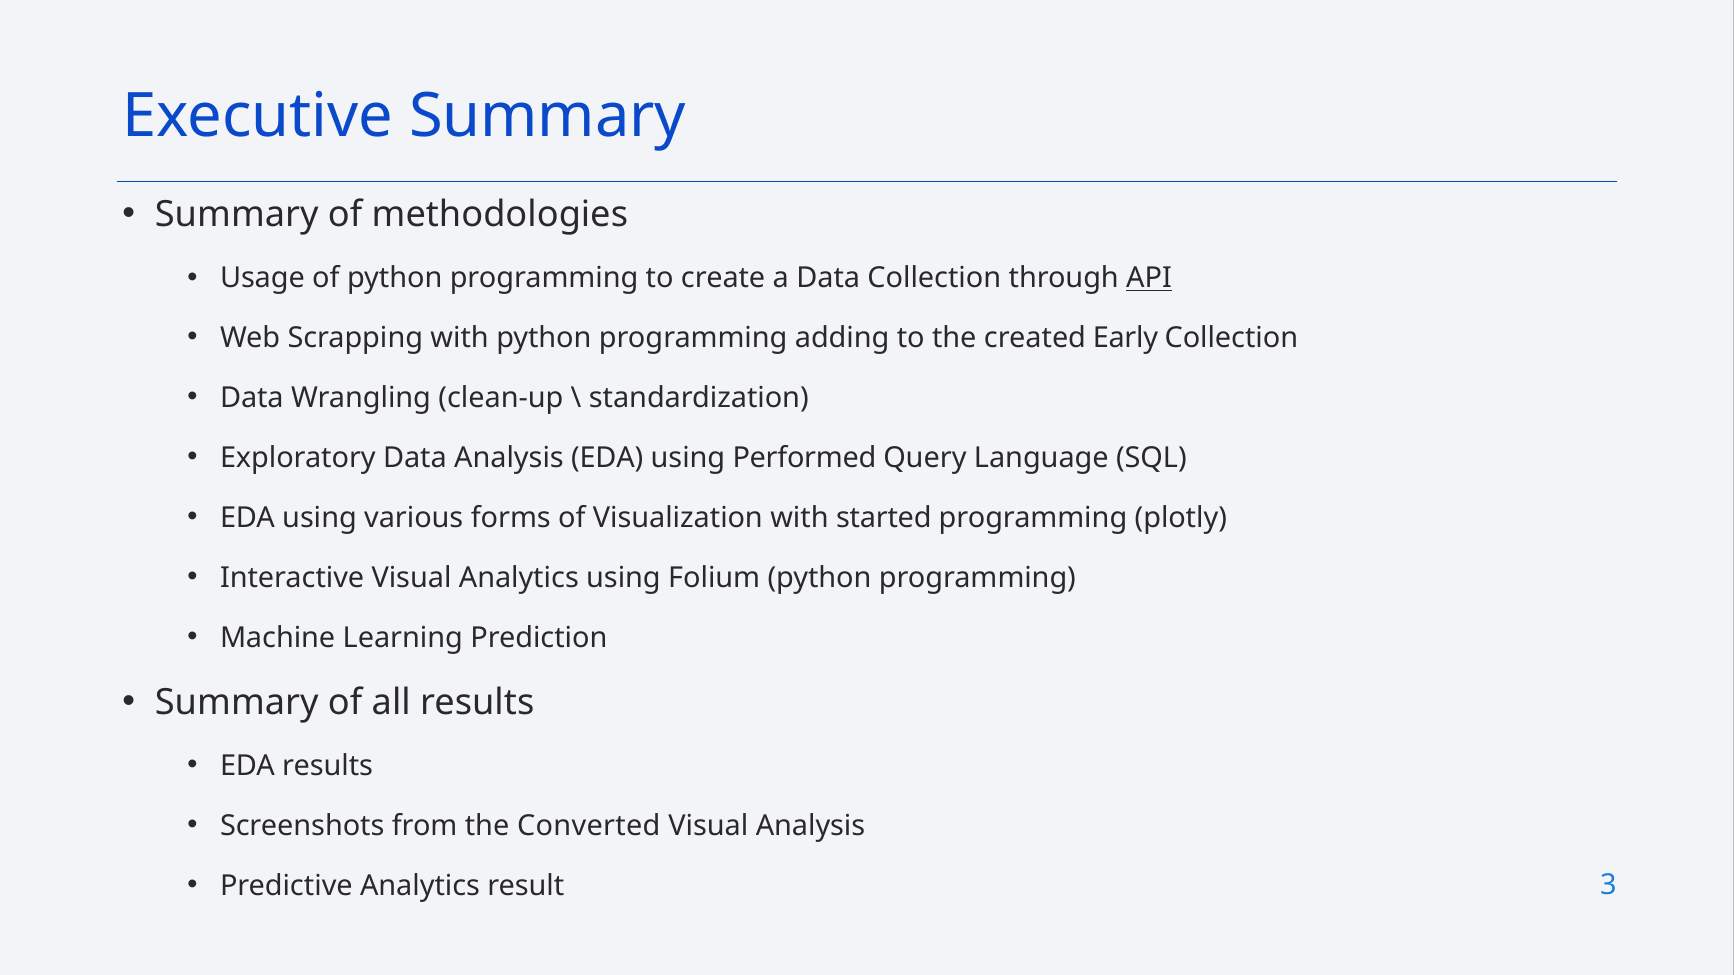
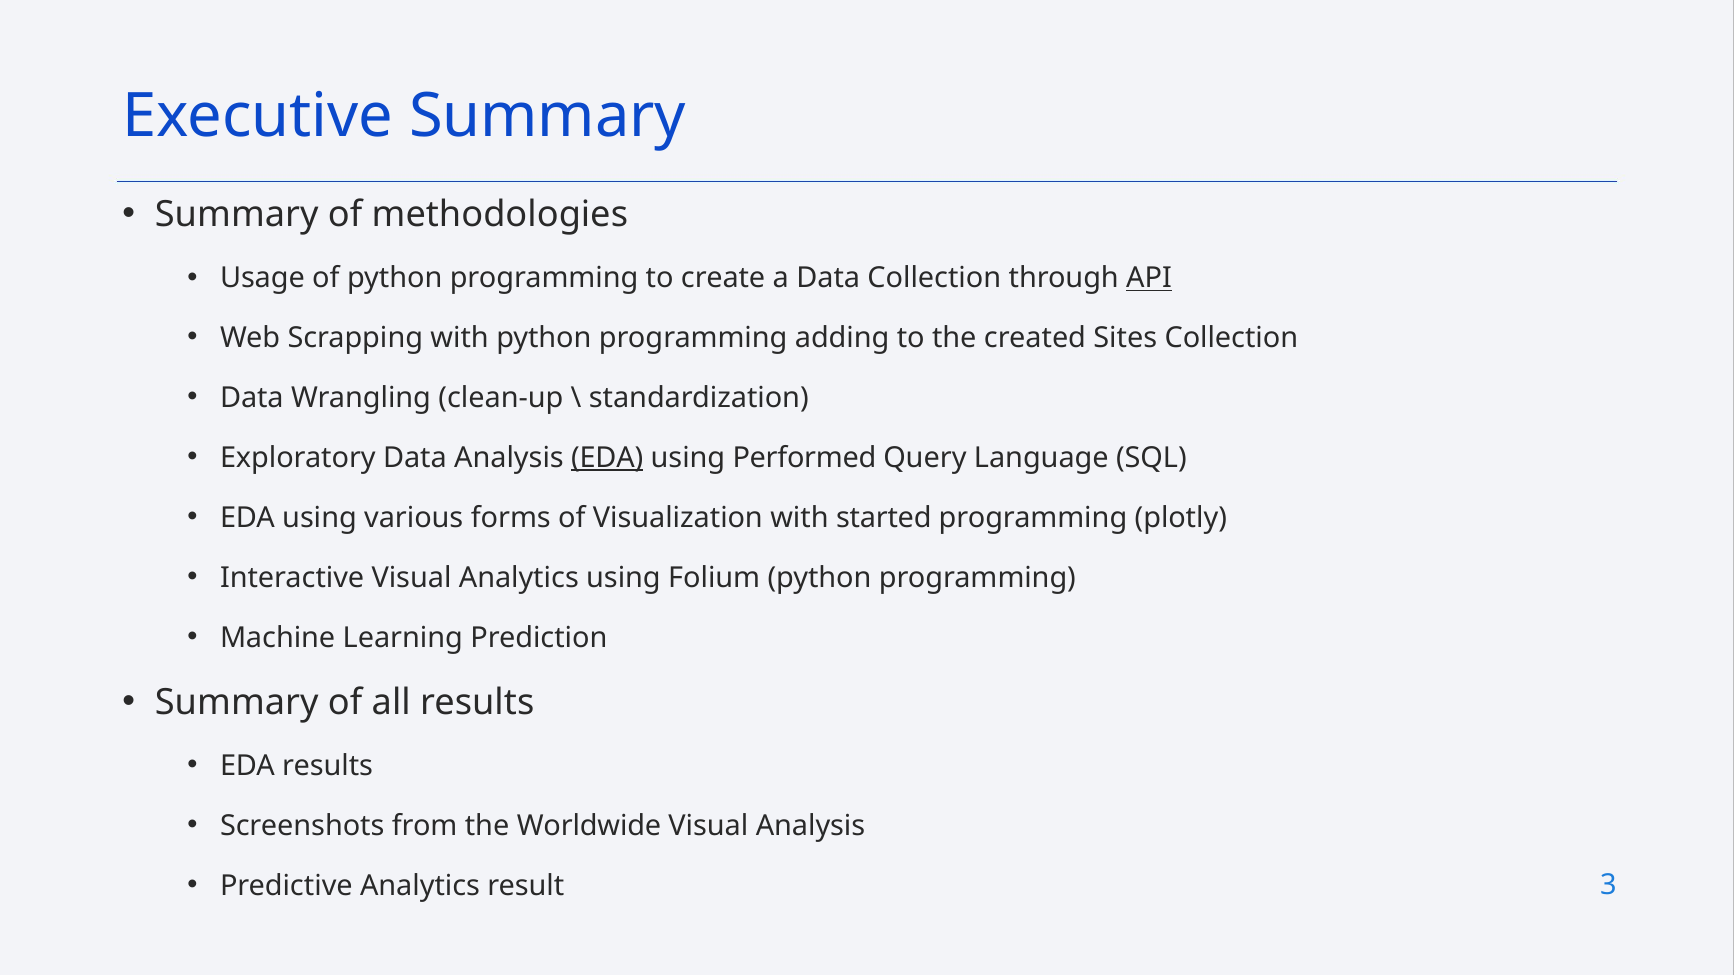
Early: Early -> Sites (1125, 338)
EDA underline: none -> present (607, 458)
Converted: Converted -> Worldwide (589, 826)
